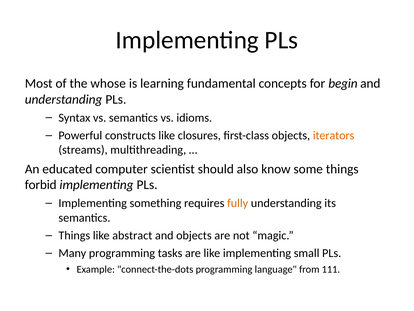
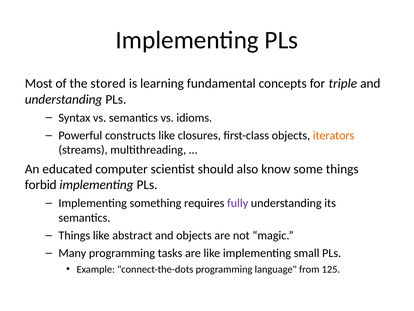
whose: whose -> stored (108, 83)
begin: begin -> triple (343, 83)
fully colour: orange -> purple (238, 203)
111: 111 -> 125 (331, 269)
